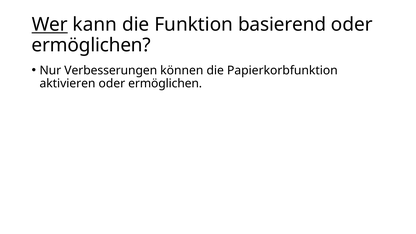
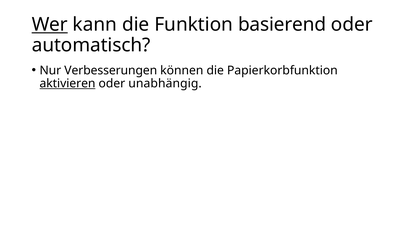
ermöglichen: ermöglichen -> automatisch (91, 45)
aktivieren underline: none -> present (68, 83)
ermöglichen: ermöglichen -> unabhängig (165, 83)
